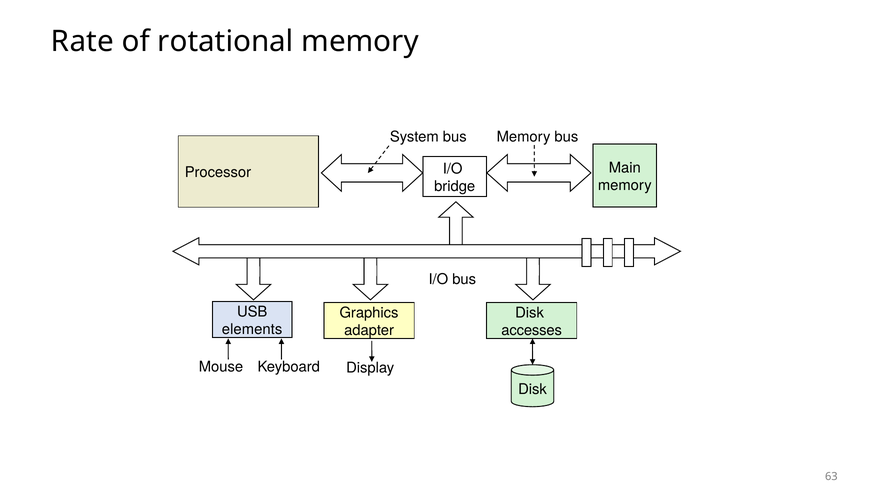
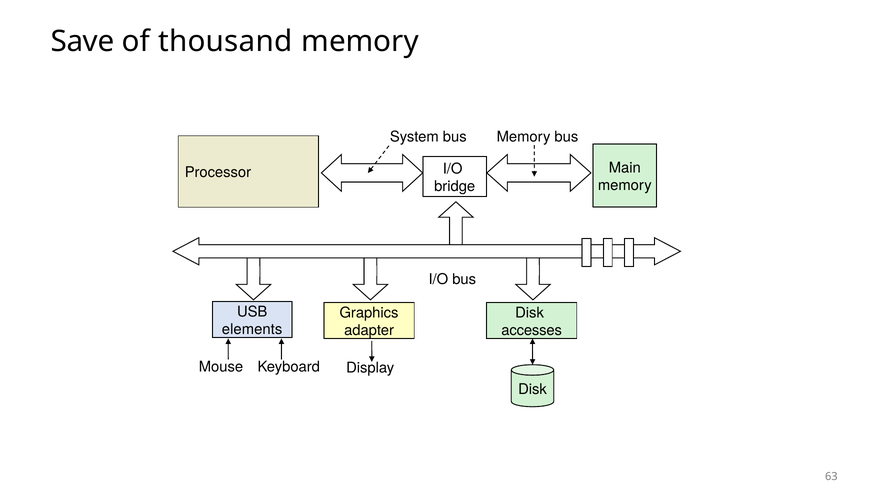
Rate: Rate -> Save (83, 41)
rotational: rotational -> thousand (225, 41)
